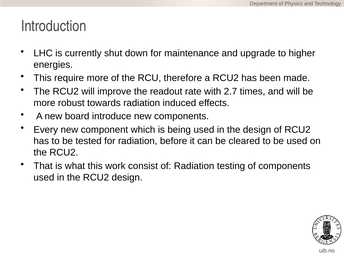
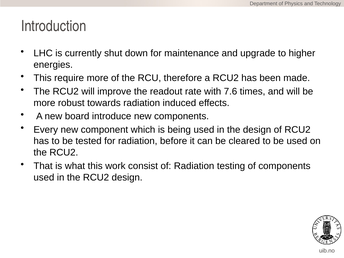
2.7: 2.7 -> 7.6 (230, 91)
